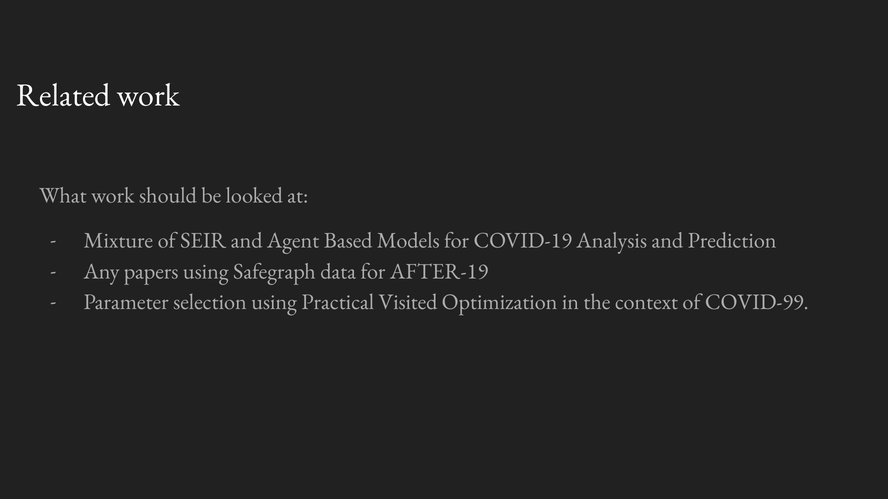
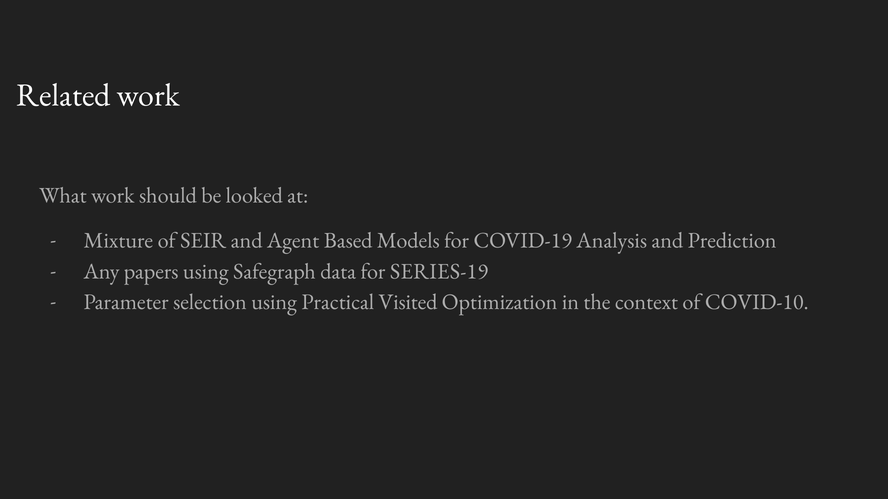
AFTER-19: AFTER-19 -> SERIES-19 (439, 272)
COVID-99: COVID-99 -> COVID-10 (757, 302)
